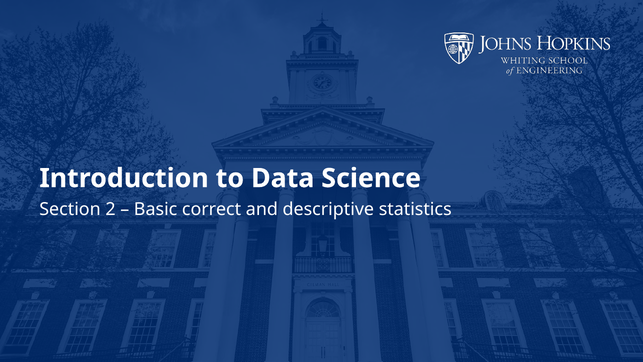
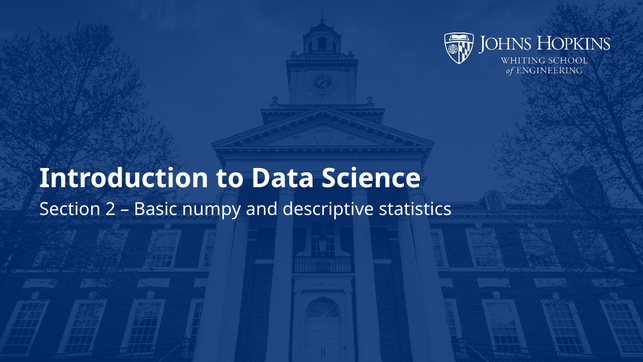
correct: correct -> numpy (211, 209)
